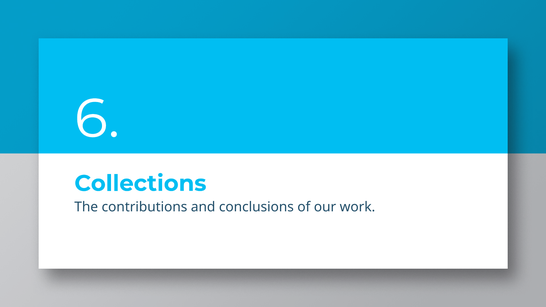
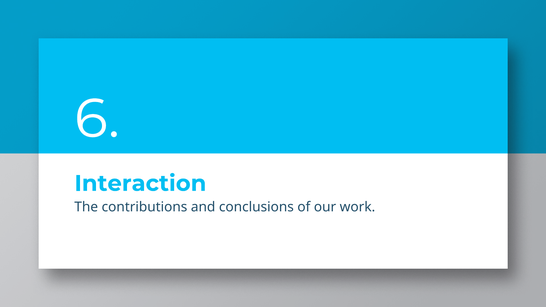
Collections: Collections -> Interaction (140, 183)
